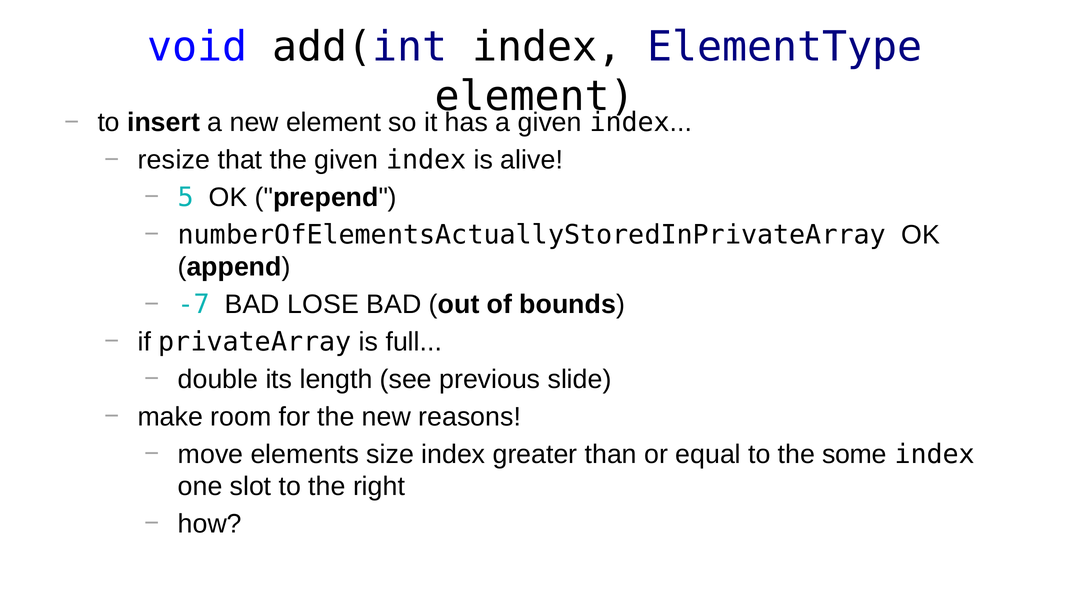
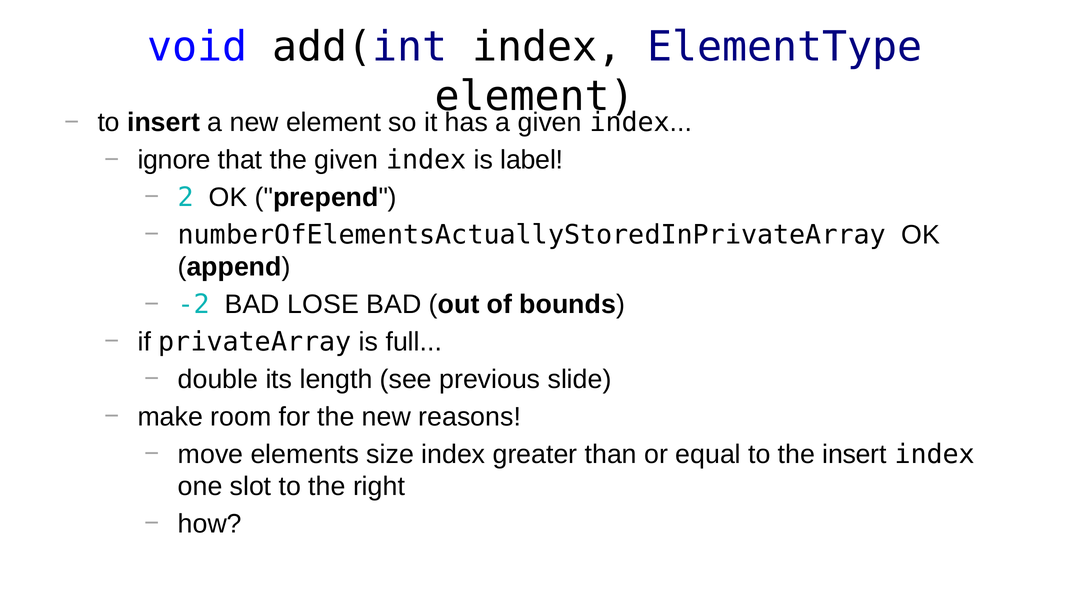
resize: resize -> ignore (174, 160)
alive: alive -> label (532, 160)
5: 5 -> 2 (186, 198)
-7: -7 -> -2 (194, 305)
the some: some -> insert (855, 454)
